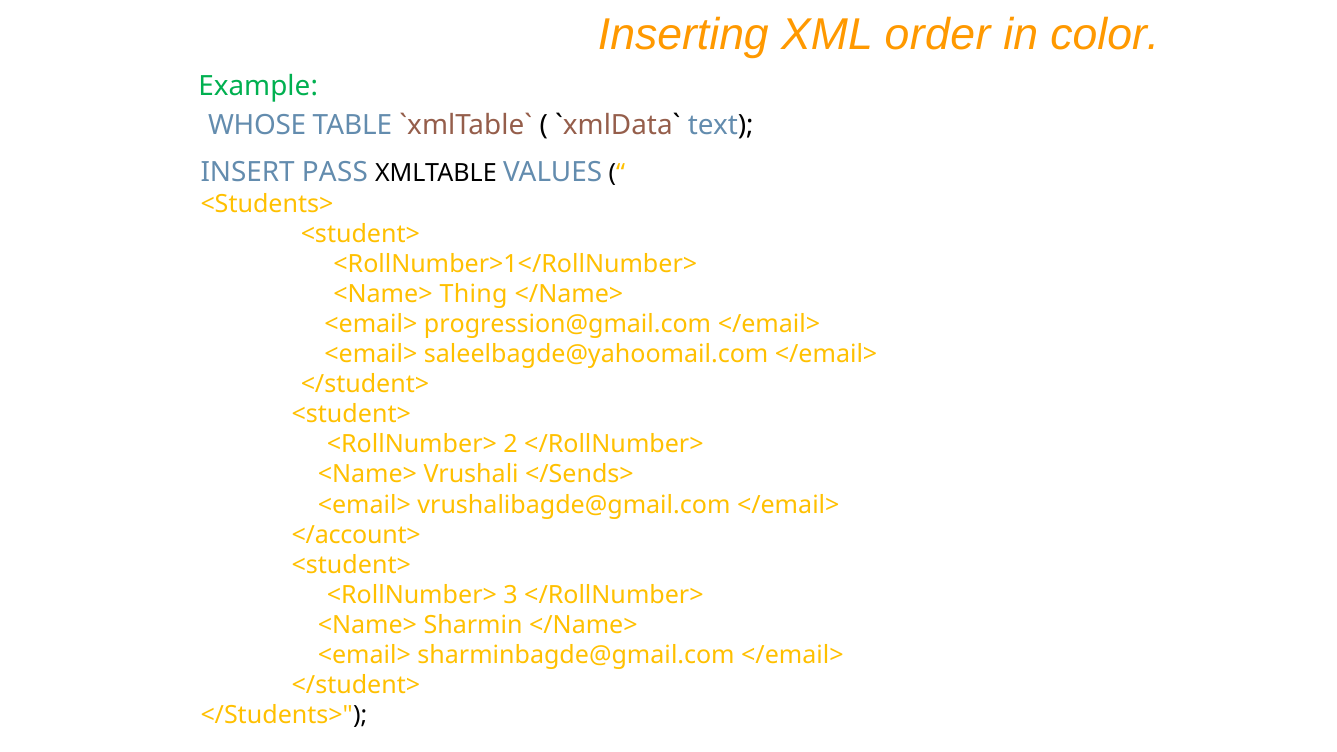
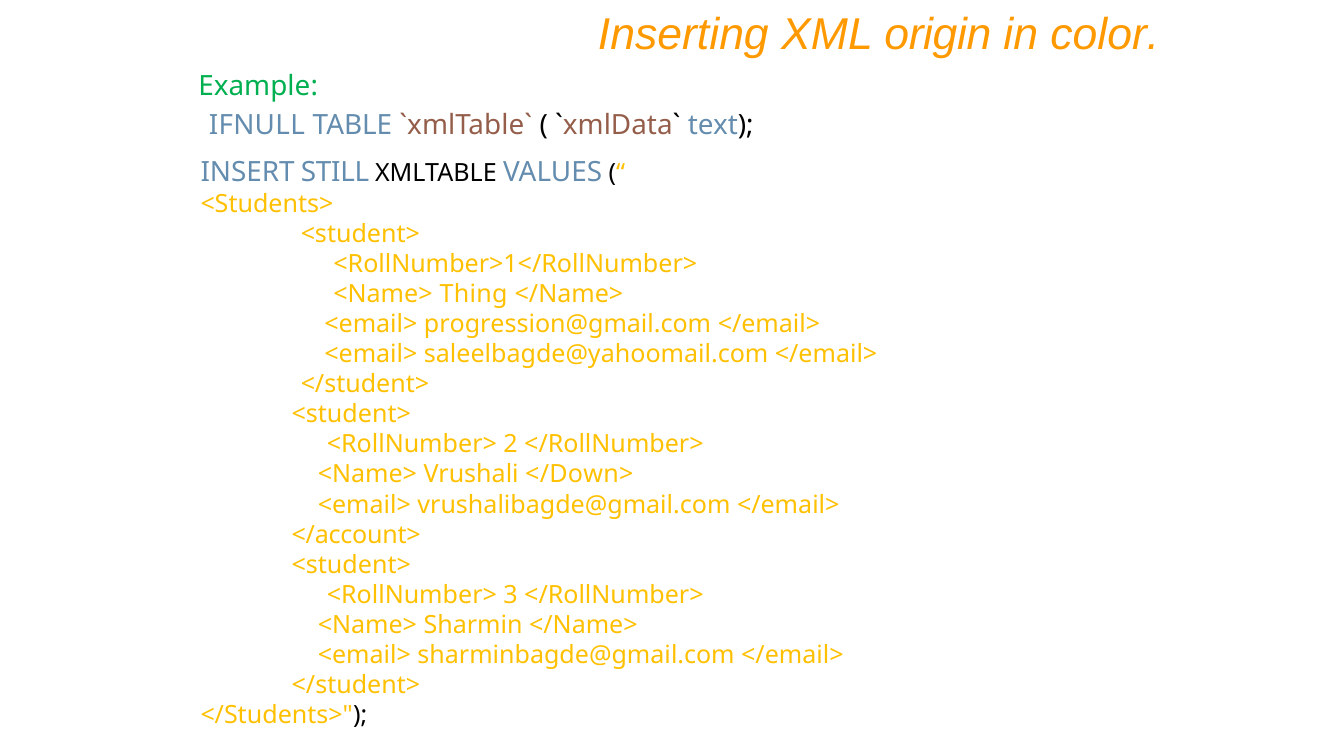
order: order -> origin (938, 35)
WHOSE: WHOSE -> IFNULL (257, 125)
PASS: PASS -> STILL (335, 172)
</Sends>: </Sends> -> </Down> (579, 475)
